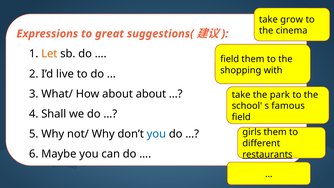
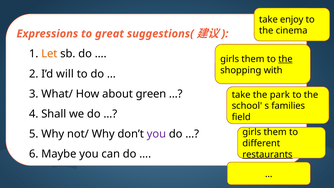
grow: grow -> enjoy (292, 20)
field: field -> girls (230, 59)
the underline: none -> present (285, 59)
live: live -> will (65, 74)
about about: about -> green (151, 94)
famous: famous -> families (288, 106)
you colour: blue -> purple (156, 134)
